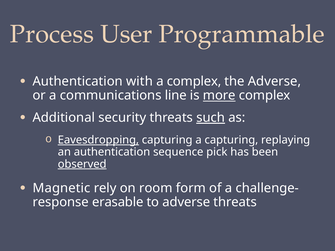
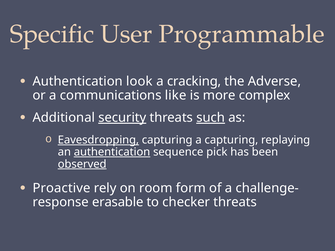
Process: Process -> Specific (52, 34)
with: with -> look (139, 81)
a complex: complex -> cracking (194, 81)
line: line -> like (176, 96)
more underline: present -> none (219, 96)
security underline: none -> present (122, 118)
authentication underline: none -> present (112, 152)
Magnetic: Magnetic -> Proactive (62, 188)
to adverse: adverse -> checker (186, 202)
